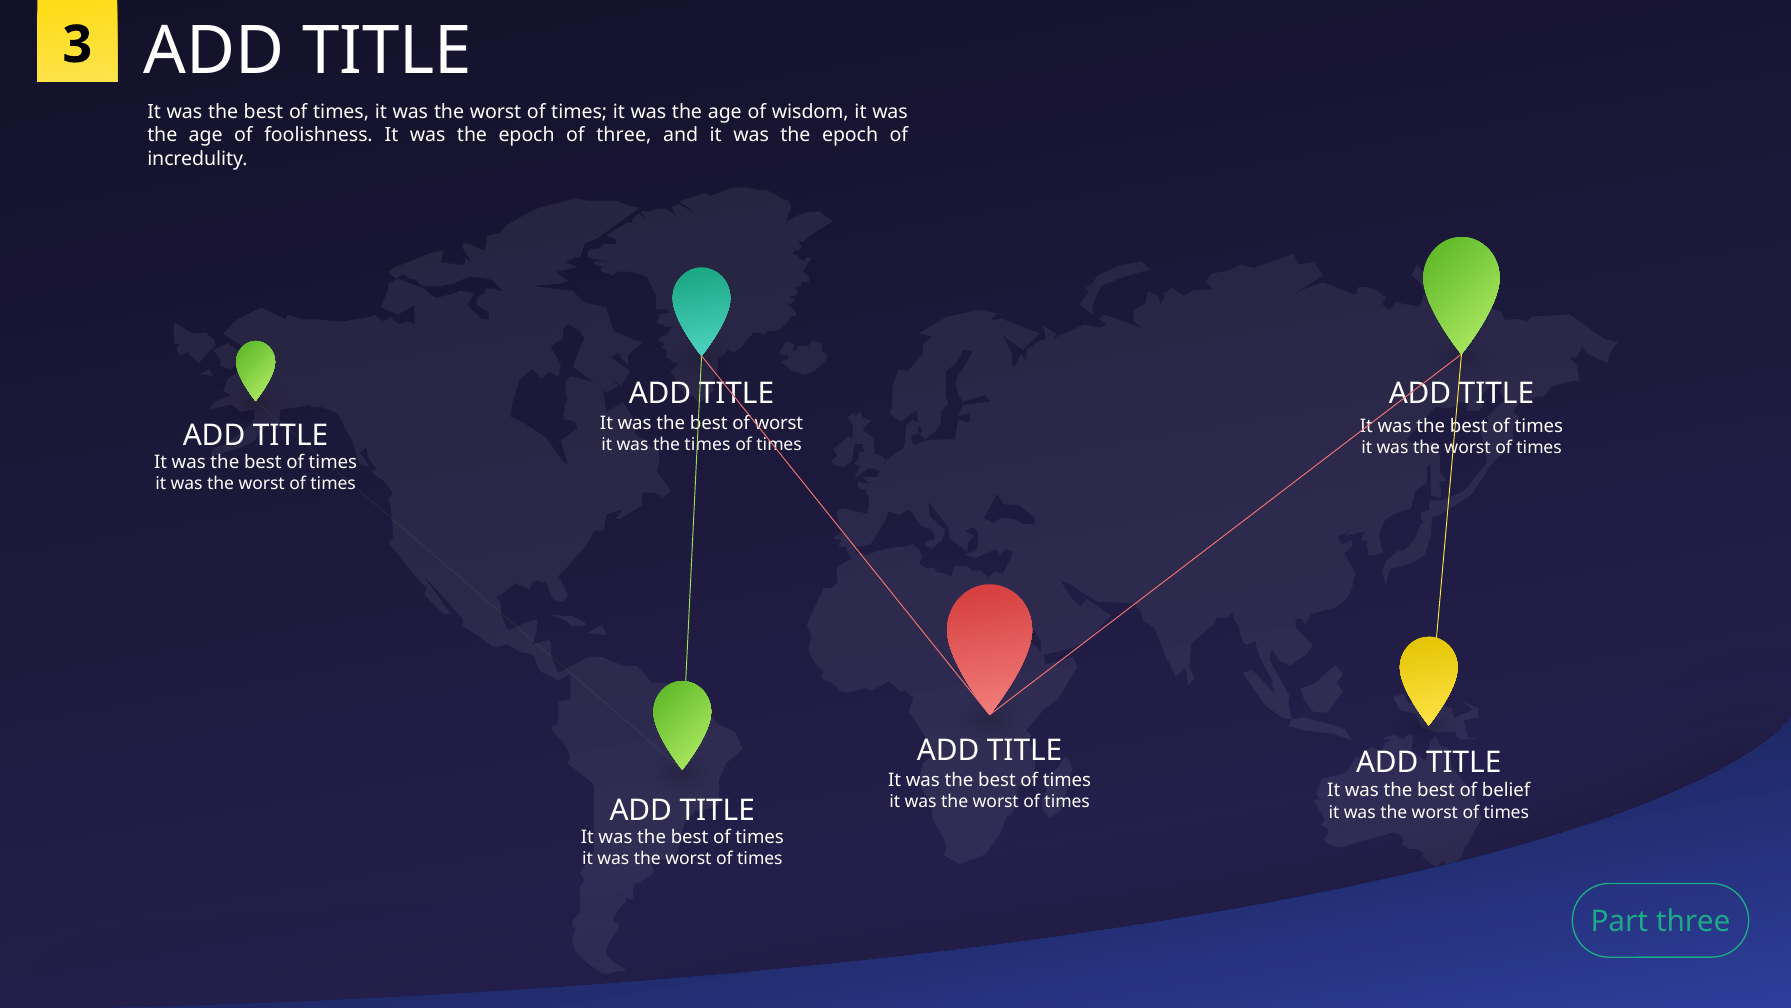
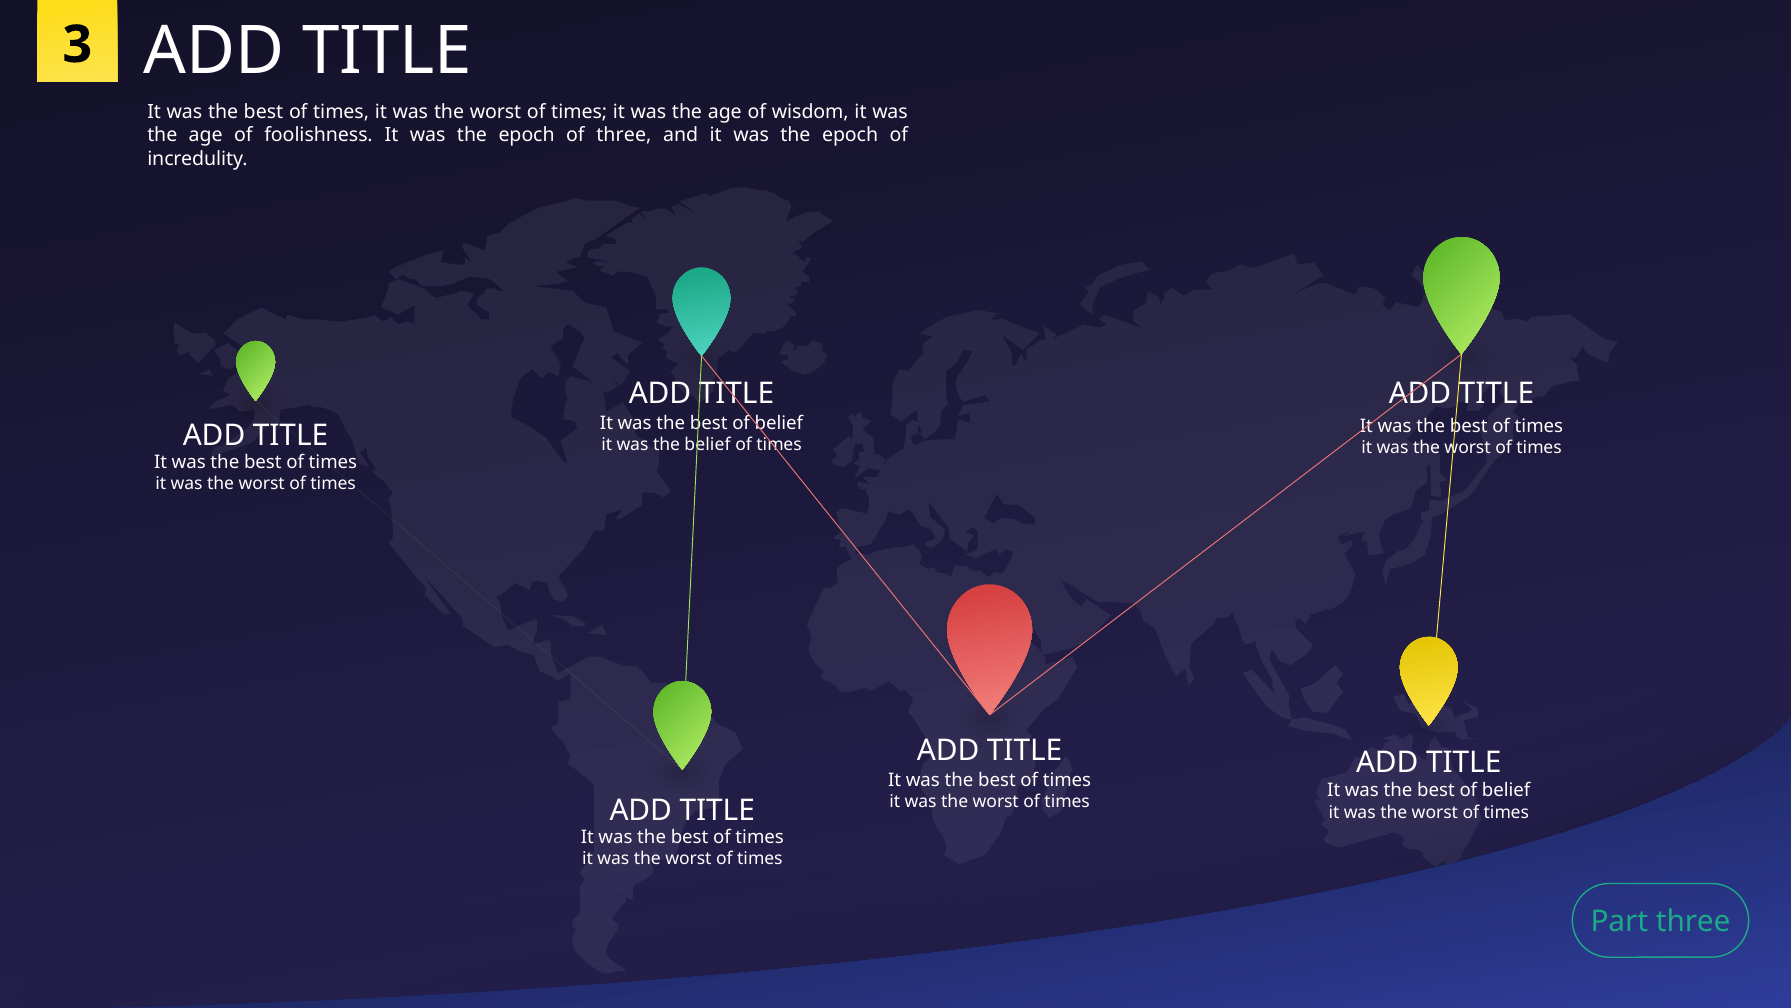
worst: worst -> belief (779, 423)
times: times -> belief (708, 445)
